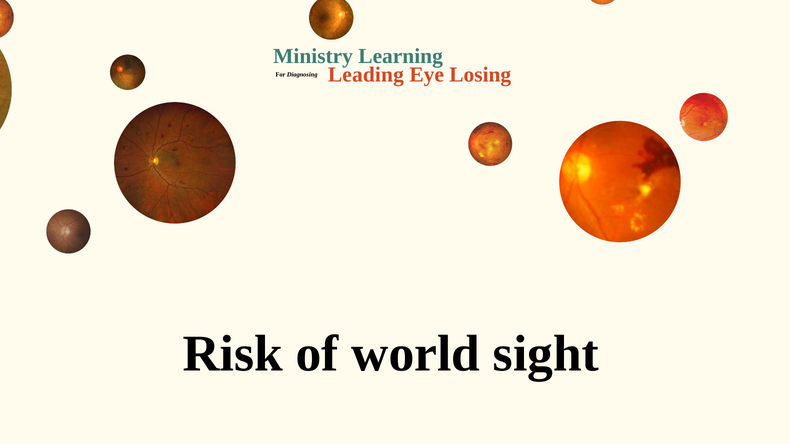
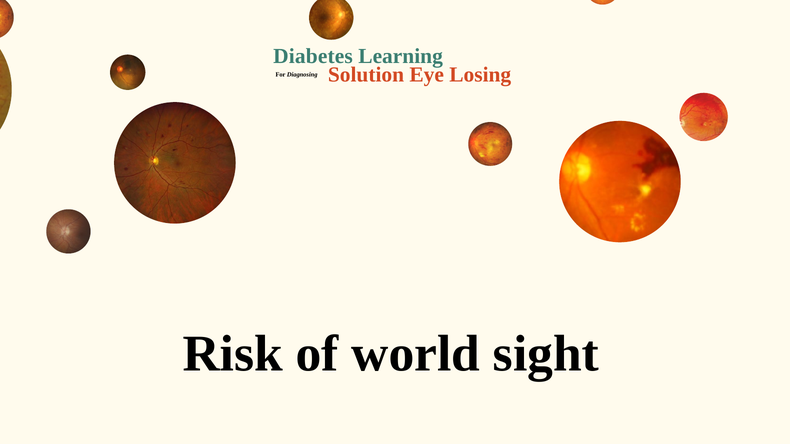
Ministry: Ministry -> Diabetes (313, 56)
Leading: Leading -> Solution (366, 75)
